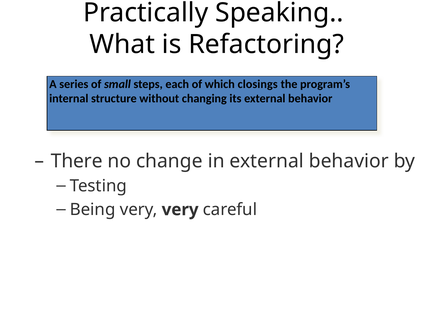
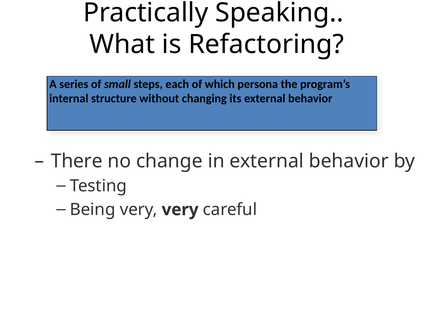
closings: closings -> persona (258, 84)
